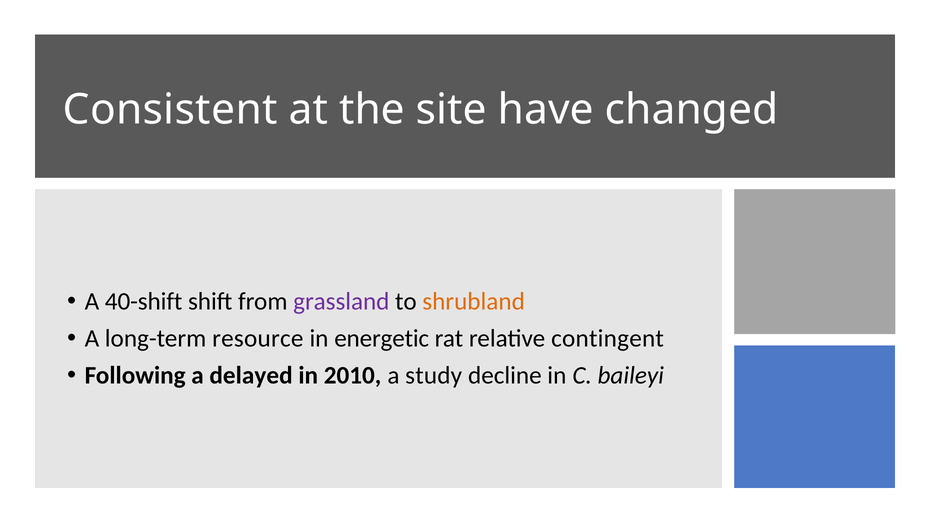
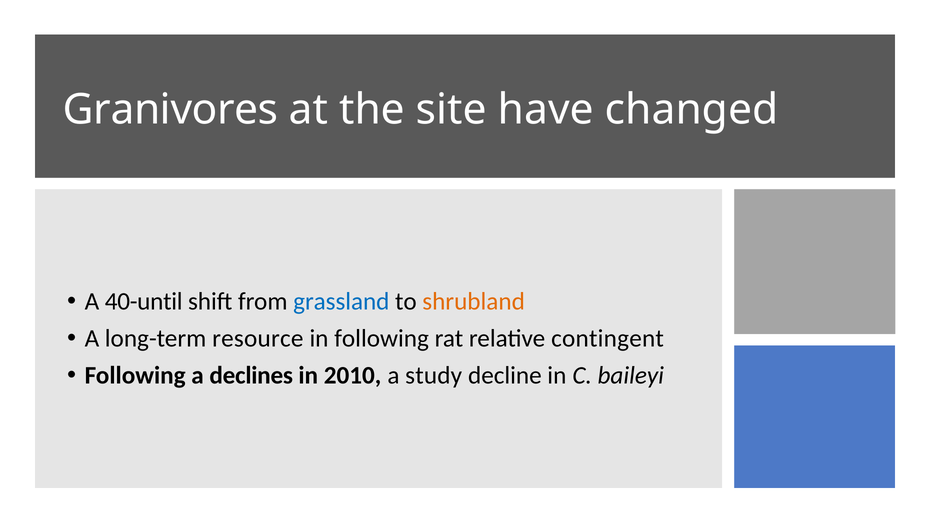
Consistent: Consistent -> Granivores (171, 110)
40-shift: 40-shift -> 40-until (144, 302)
grassland colour: purple -> blue (341, 302)
in energetic: energetic -> following (382, 339)
delayed: delayed -> declines (251, 375)
